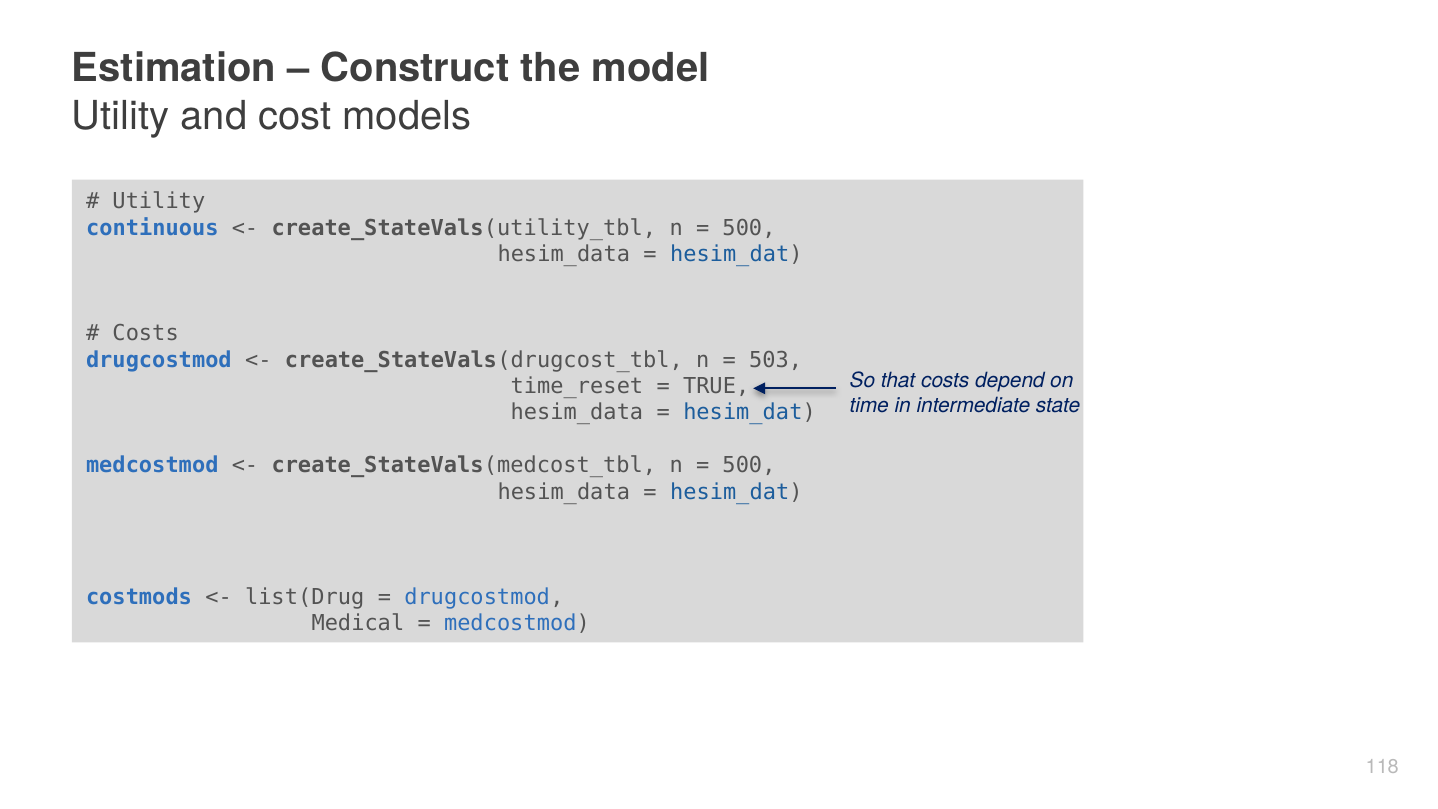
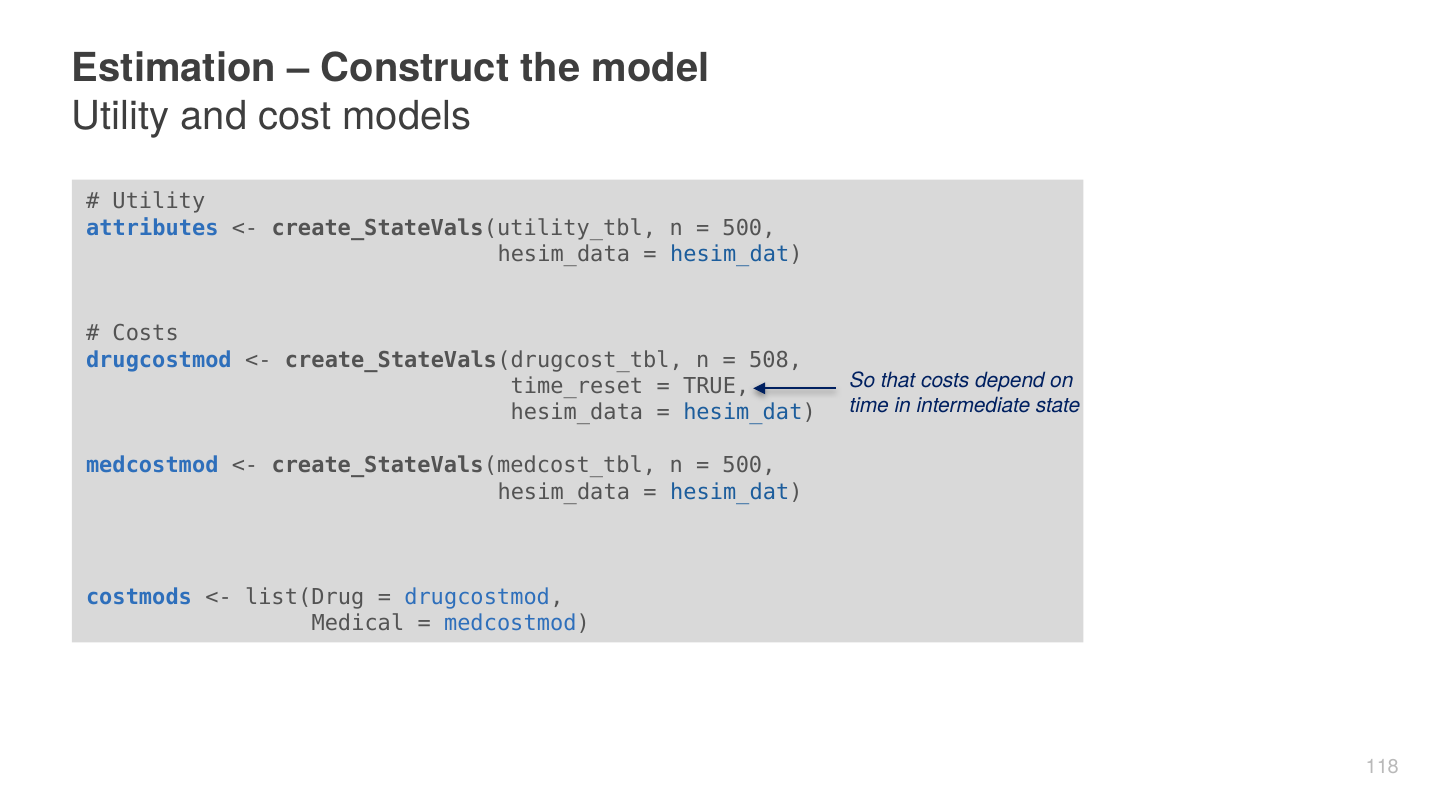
continuous: continuous -> attributes (152, 228)
503: 503 -> 508 (776, 360)
